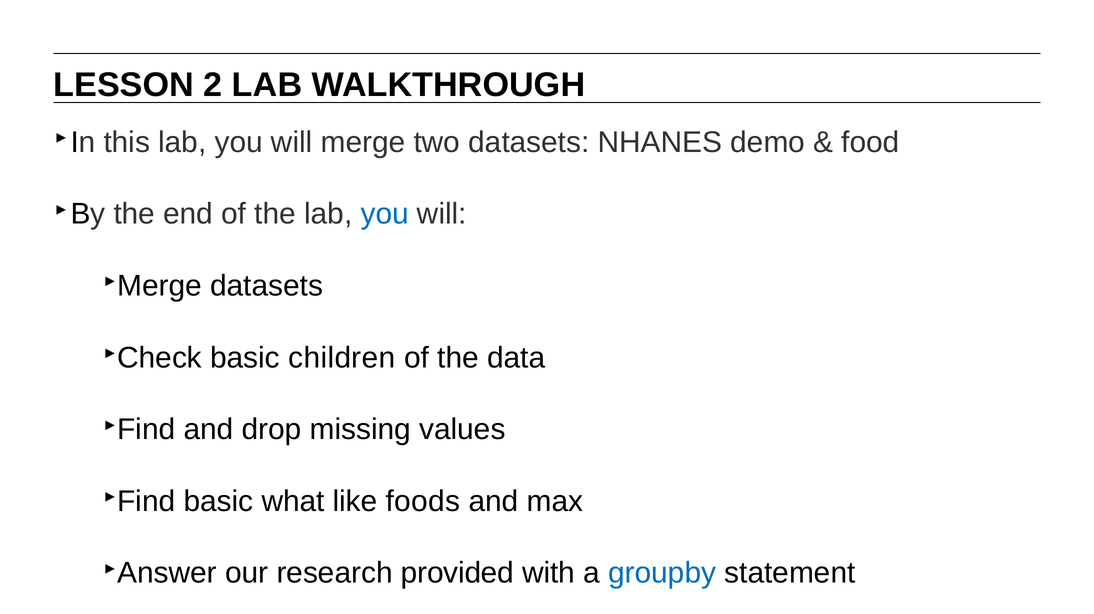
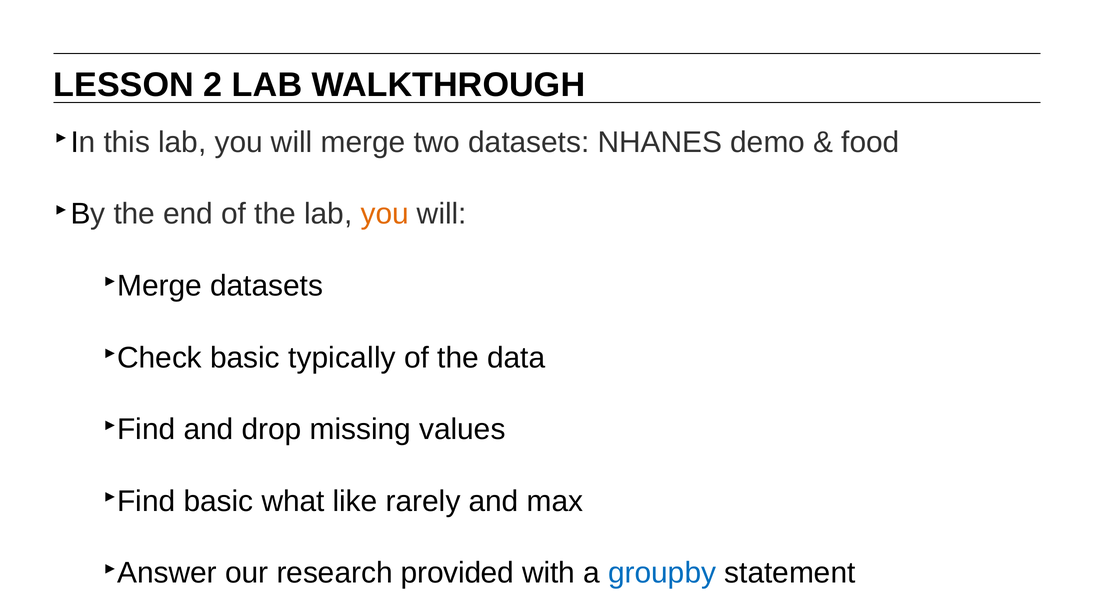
you colour: blue -> orange (385, 214)
children: children -> typically (342, 358)
foods: foods -> rarely (423, 502)
